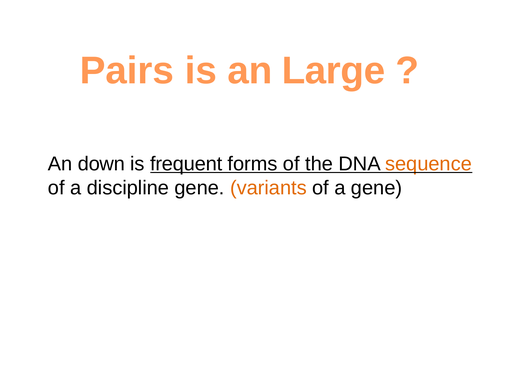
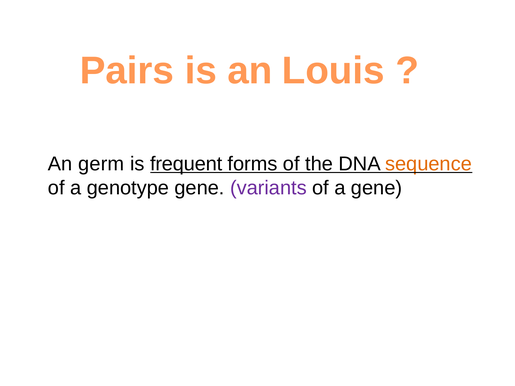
Large: Large -> Louis (333, 71)
down: down -> germ (101, 164)
discipline: discipline -> genotype (128, 188)
variants colour: orange -> purple (268, 188)
